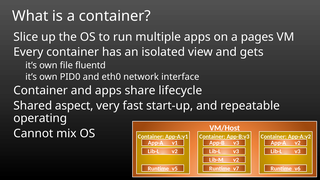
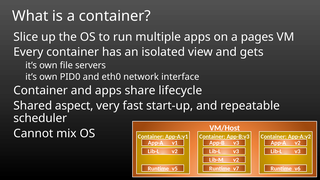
fluentd: fluentd -> servers (91, 65)
operating: operating -> scheduler (40, 118)
